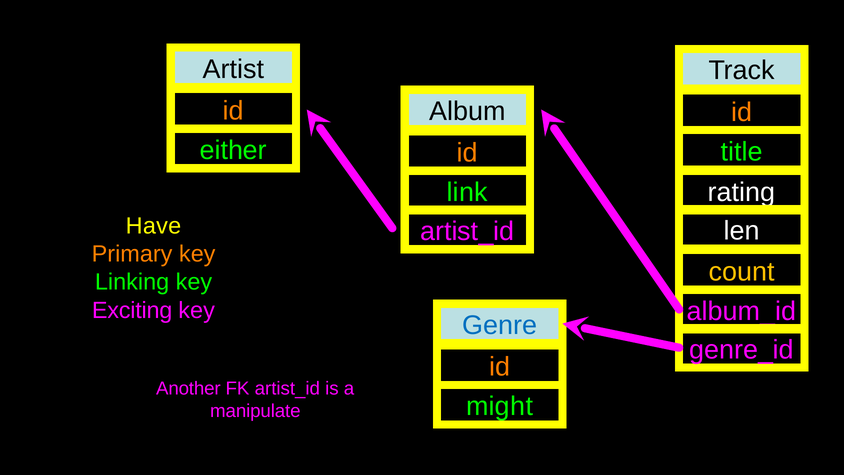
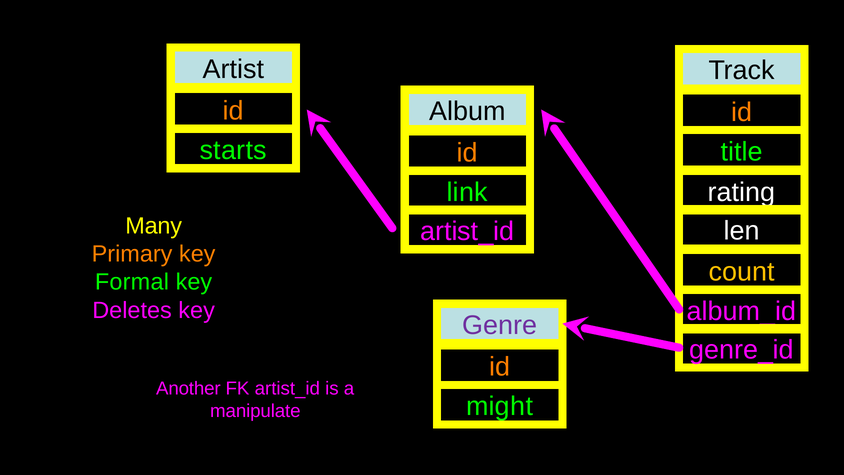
either: either -> starts (233, 150)
Have: Have -> Many (154, 226)
Linking: Linking -> Formal (132, 282)
Exciting: Exciting -> Deletes (132, 310)
Genre colour: blue -> purple (500, 325)
